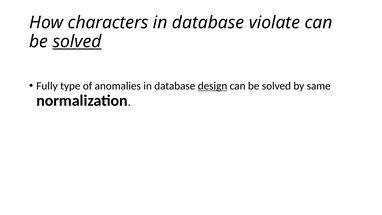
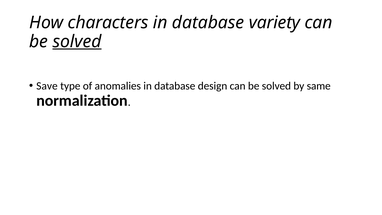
violate: violate -> variety (274, 23)
Fully: Fully -> Save (47, 86)
design underline: present -> none (213, 86)
